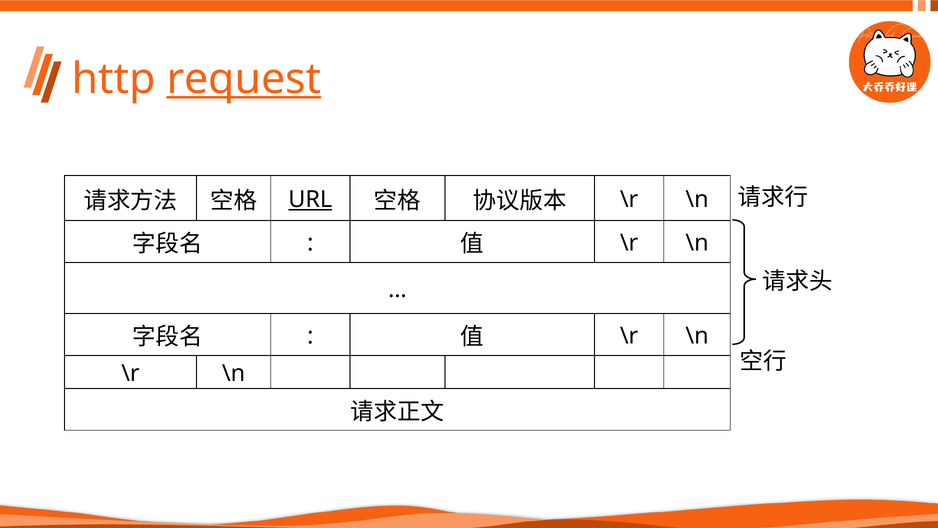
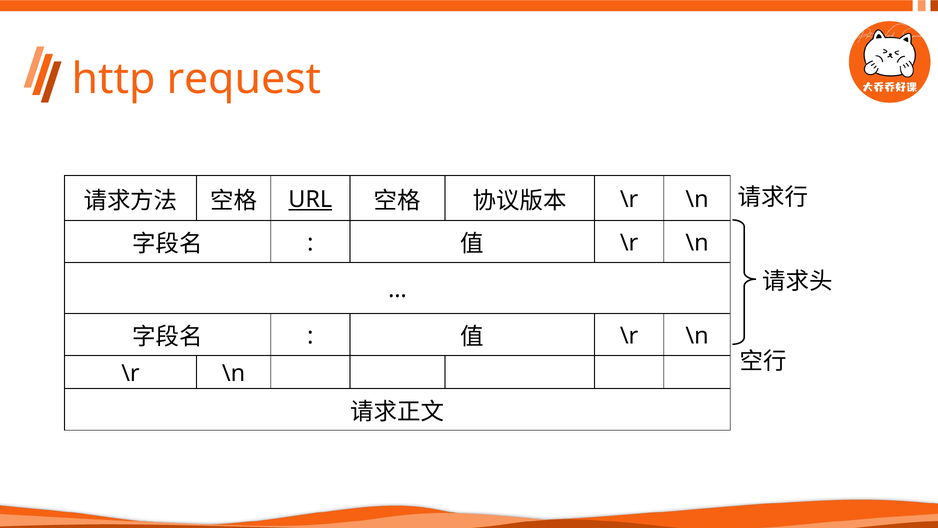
request underline: present -> none (244, 79)
